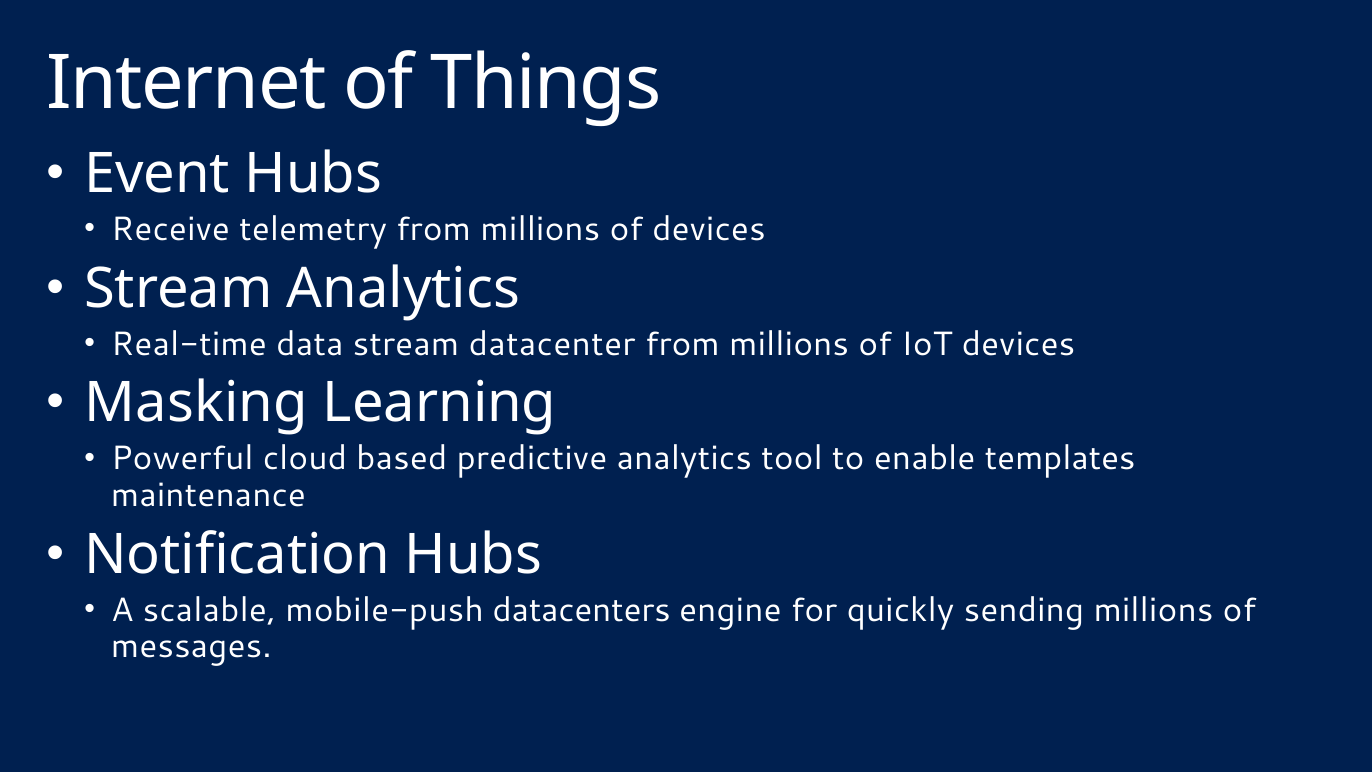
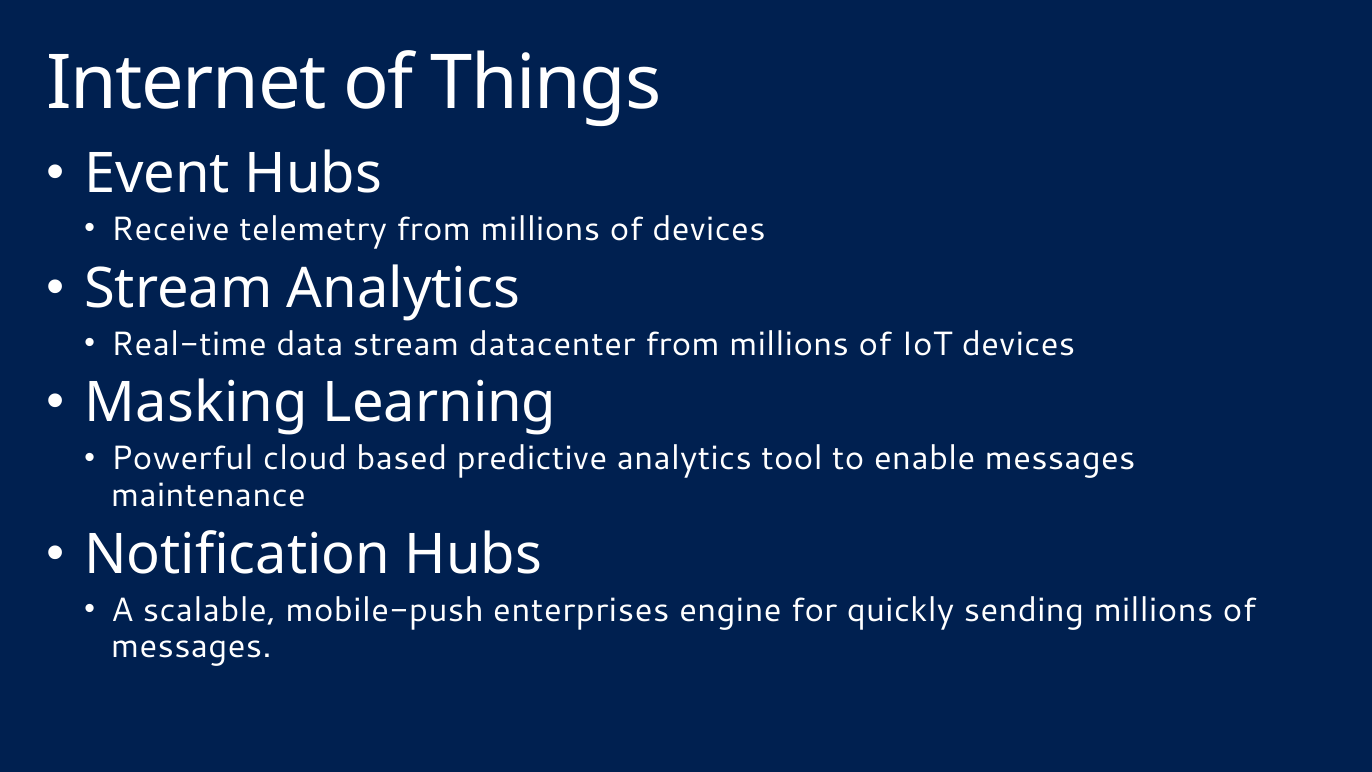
enable templates: templates -> messages (1060, 459)
datacenters: datacenters -> enterprises (581, 610)
